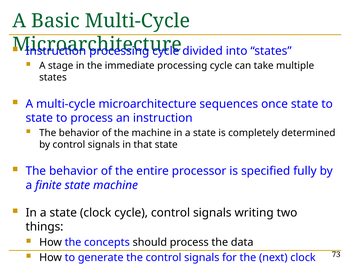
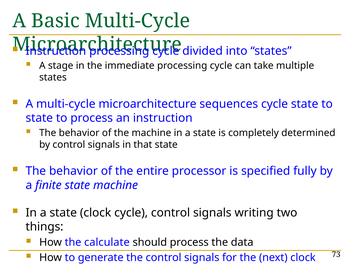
sequences once: once -> cycle (275, 104)
concepts: concepts -> calculate (107, 242)
